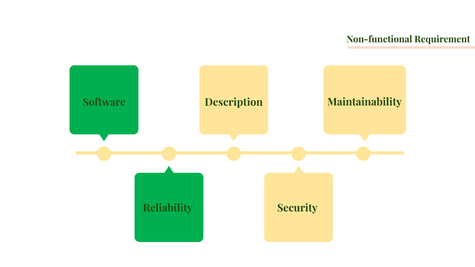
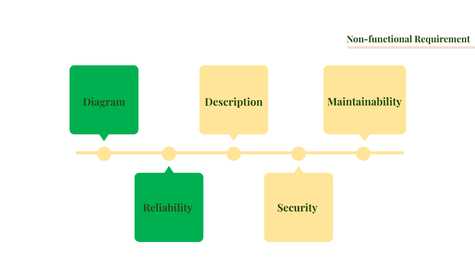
Software: Software -> Diagram (104, 102)
